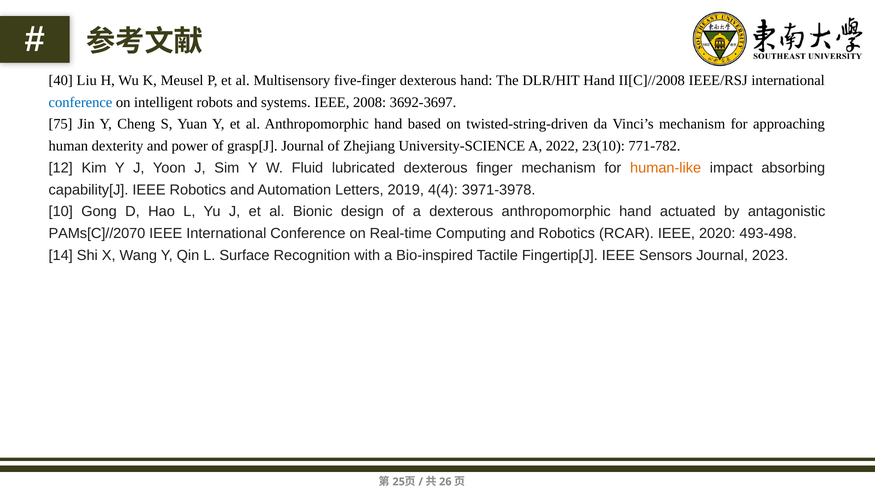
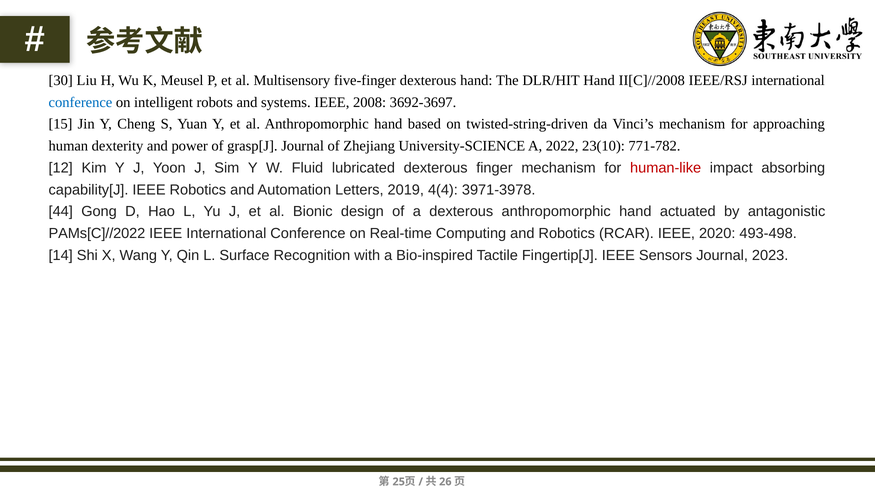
40: 40 -> 30 (61, 81)
75: 75 -> 15 (61, 124)
human-like colour: orange -> red (666, 168)
10: 10 -> 44 (61, 212)
PAMs[C]//2070: PAMs[C]//2070 -> PAMs[C]//2022 (97, 234)
